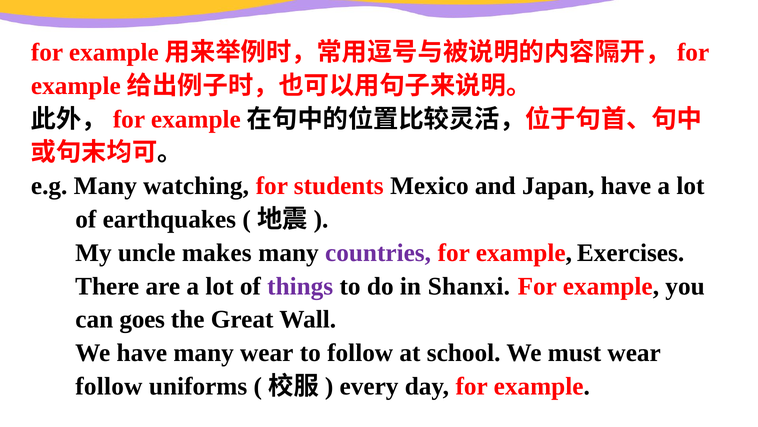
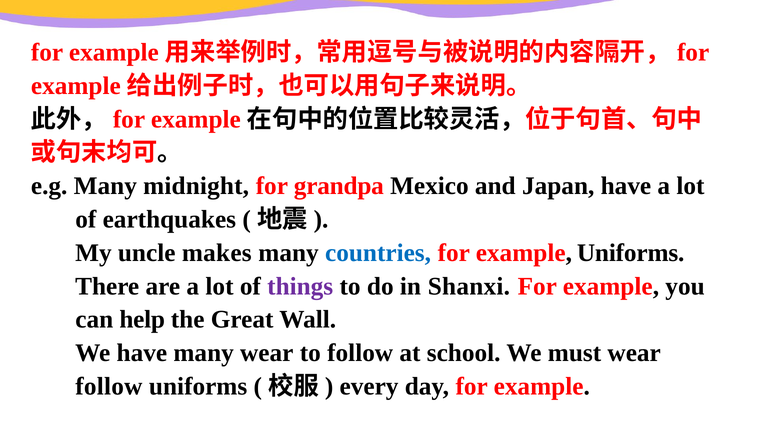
watching: watching -> midnight (196, 186)
students: students -> grandpa (339, 186)
countries colour: purple -> blue (378, 252)
example Exercises: Exercises -> Uniforms (631, 252)
goes: goes -> help (142, 319)
